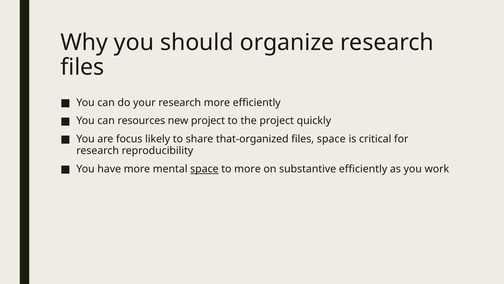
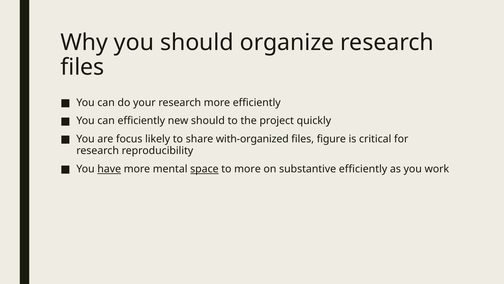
can resources: resources -> efficiently (141, 121)
new project: project -> should (208, 121)
that-organized: that-organized -> with-organized (252, 139)
files space: space -> figure (331, 139)
have underline: none -> present (109, 169)
